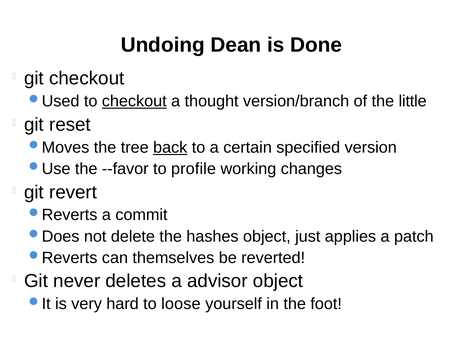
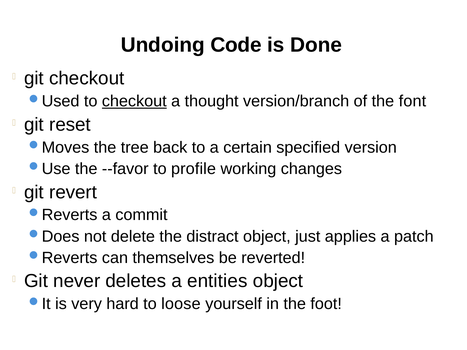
Dean: Dean -> Code (236, 45)
little: little -> font (412, 101)
back underline: present -> none (170, 148)
hashes: hashes -> distract (212, 236)
advisor: advisor -> entities (217, 281)
